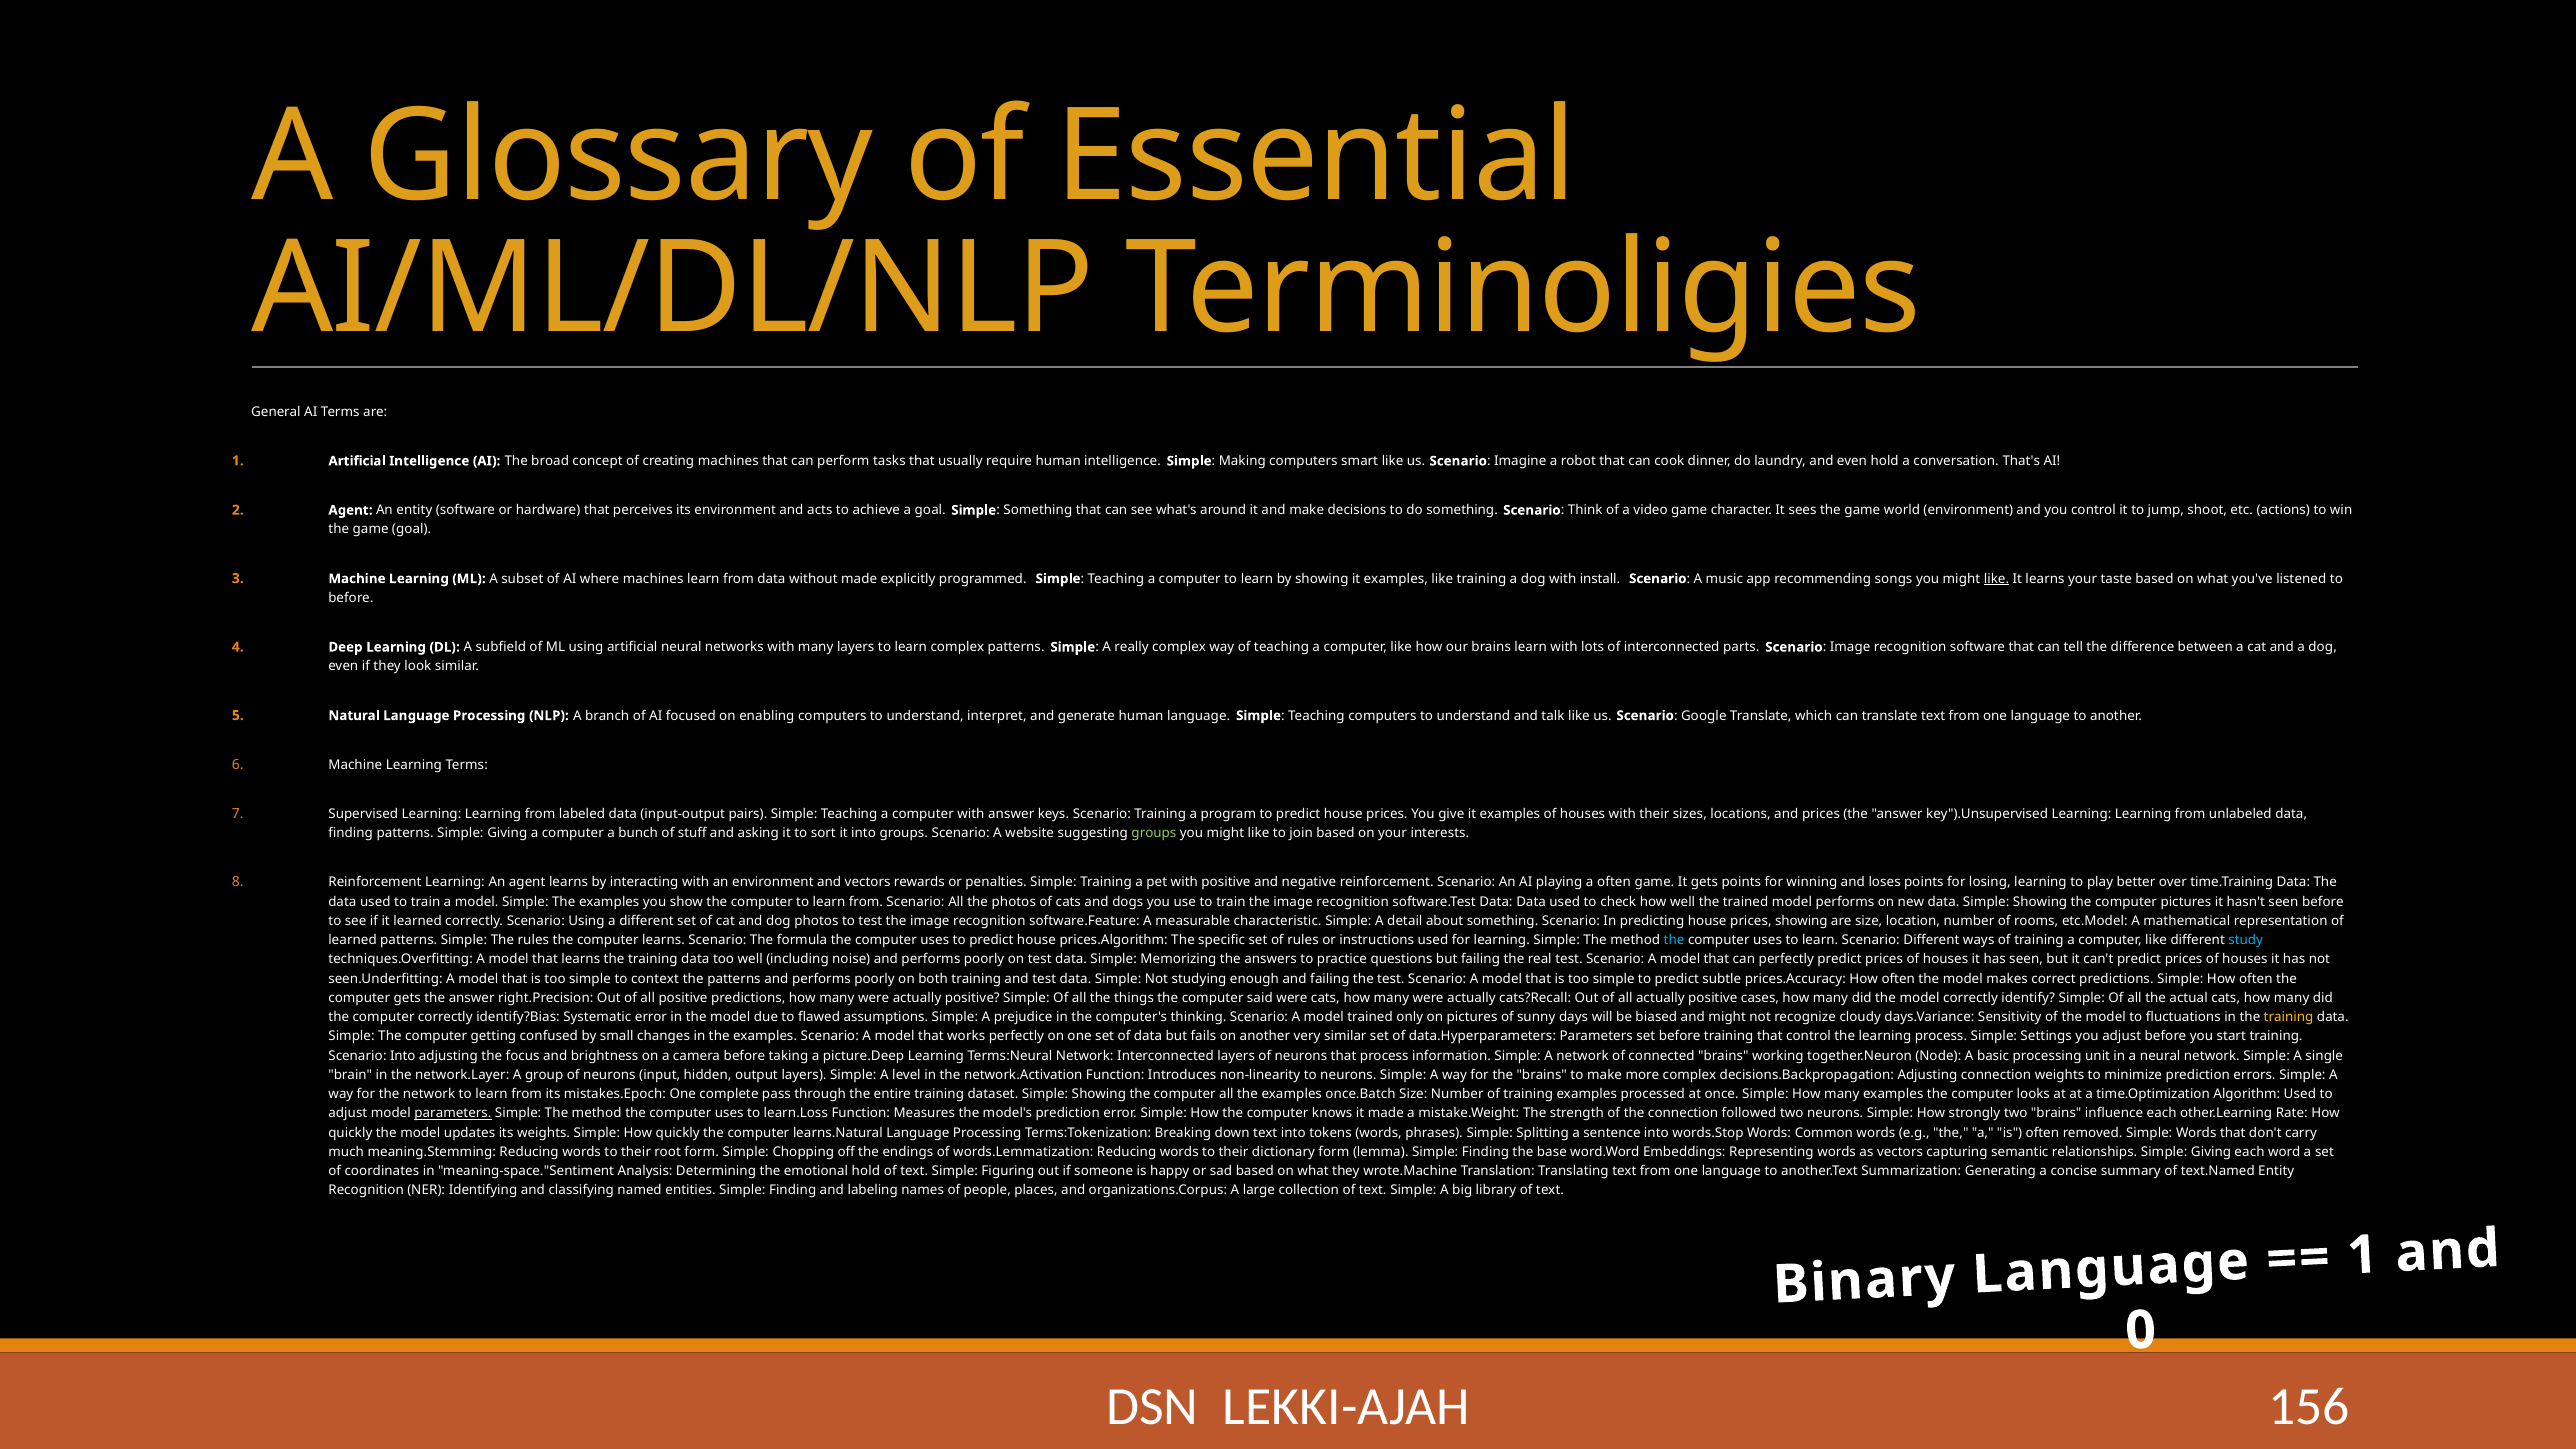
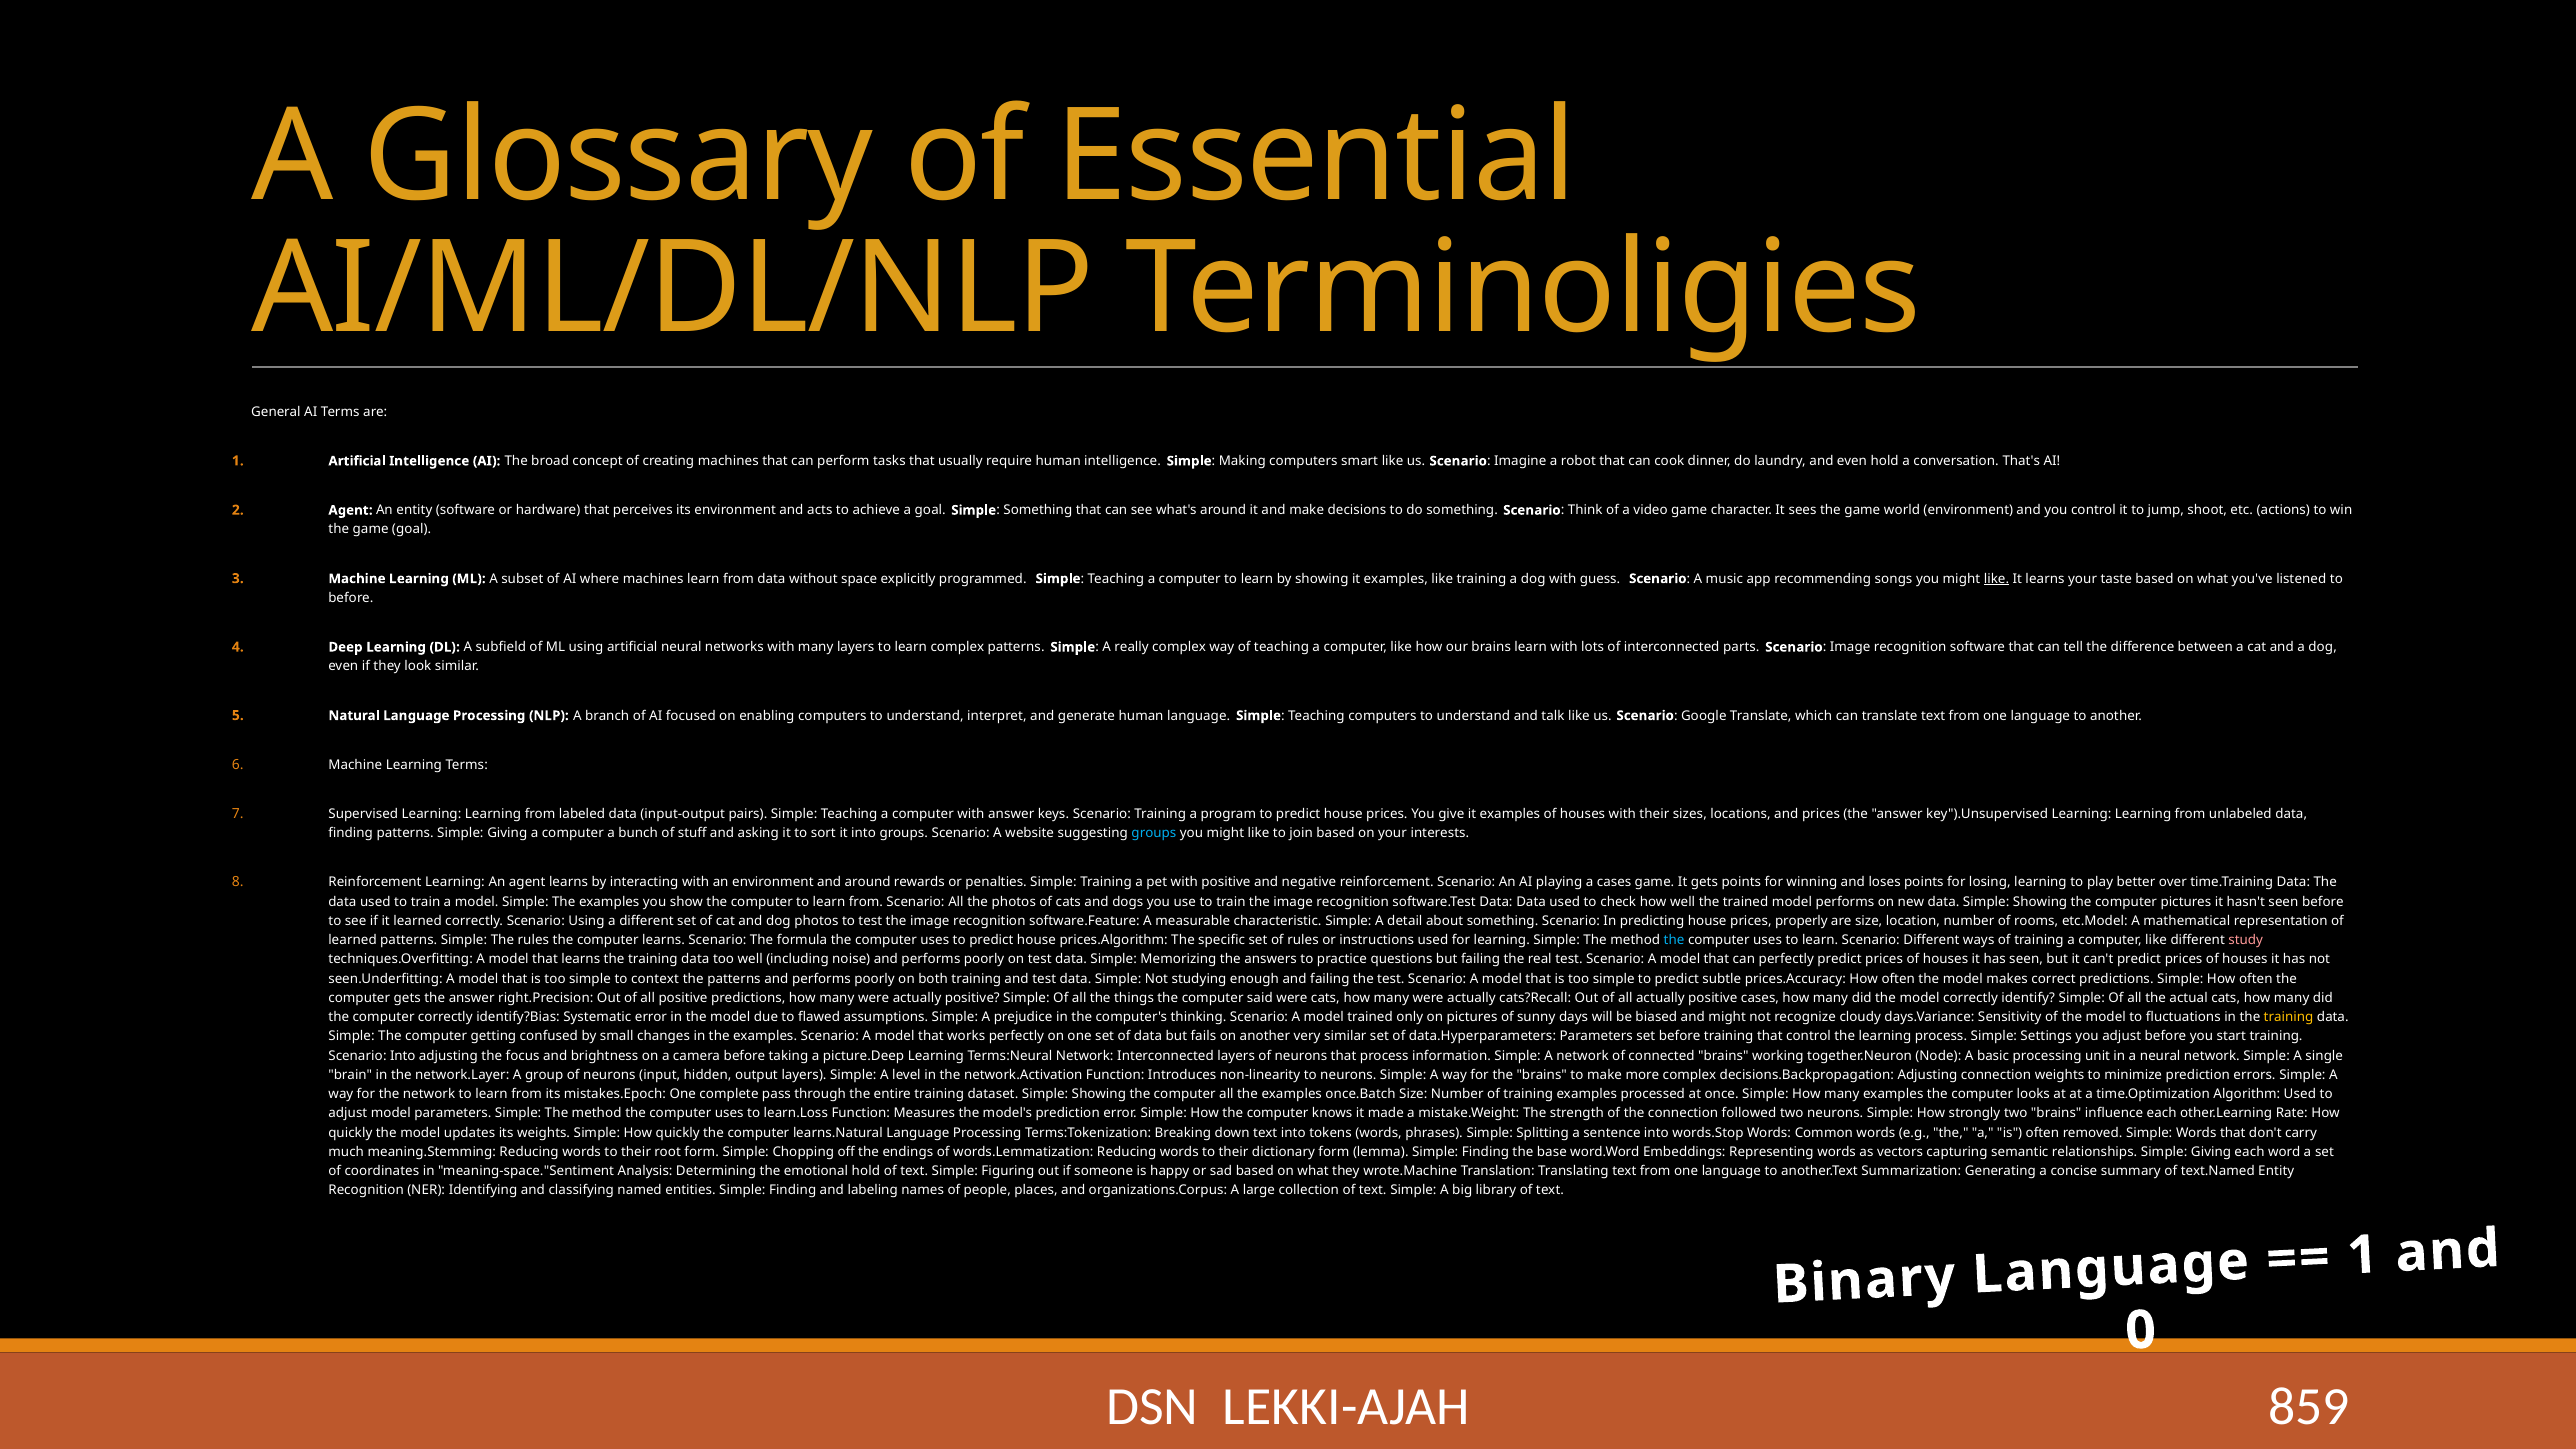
without made: made -> space (859, 579)
install: install -> guess (1600, 579)
groups colour: light green -> light blue (1154, 833)
and vectors: vectors -> around (868, 882)
a often: often -> cases (1614, 882)
prices showing: showing -> properly (1801, 921)
study colour: light blue -> pink (2246, 940)
parameters underline: present -> none (453, 1113)
156: 156 -> 859 (2309, 1406)
